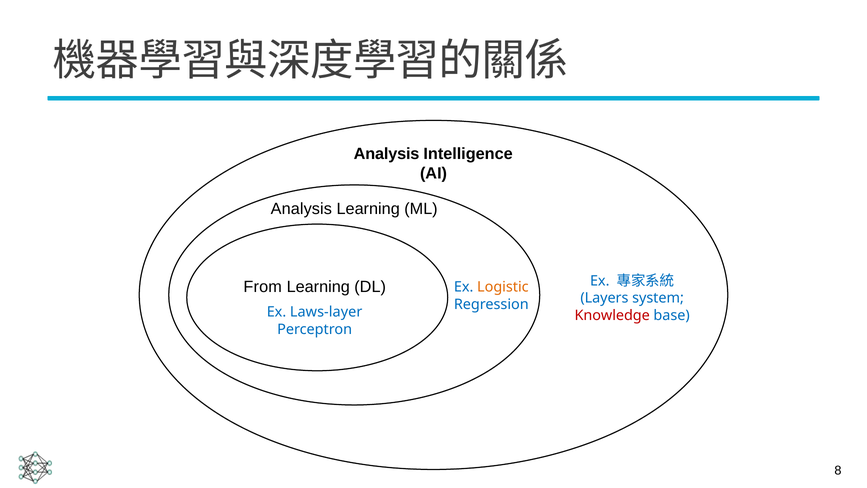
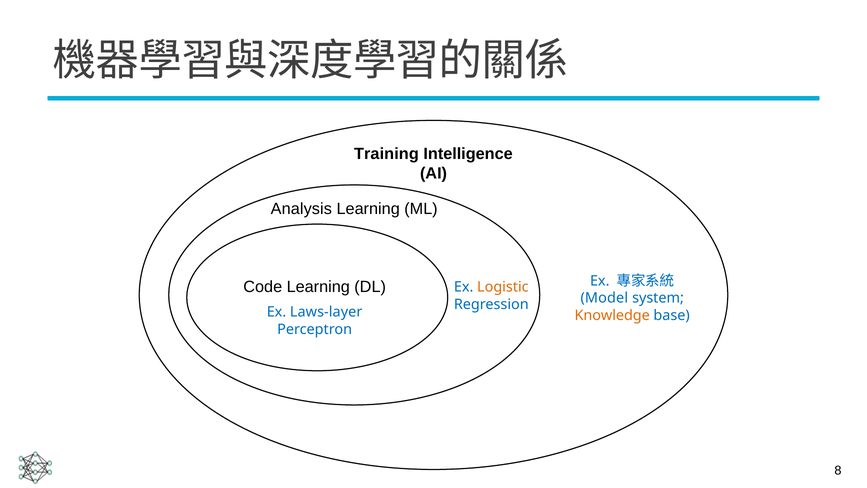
Analysis: Analysis -> Training (386, 154)
From: From -> Code (263, 287)
Layers: Layers -> Model (604, 298)
Knowledge colour: red -> orange (612, 315)
